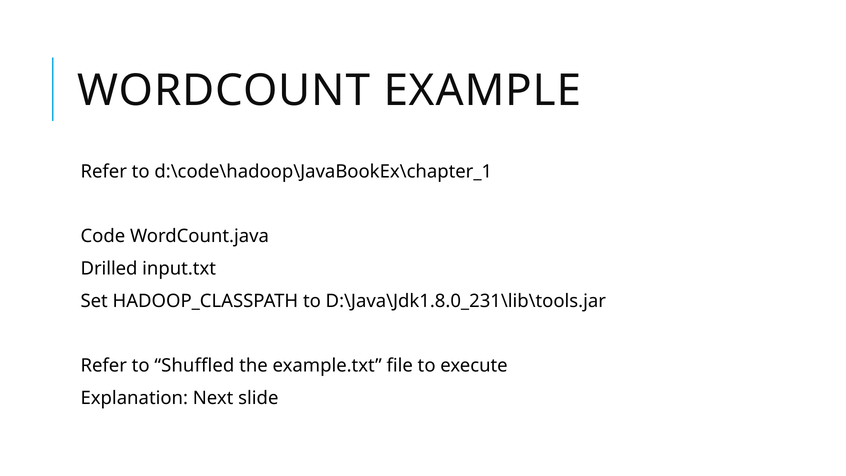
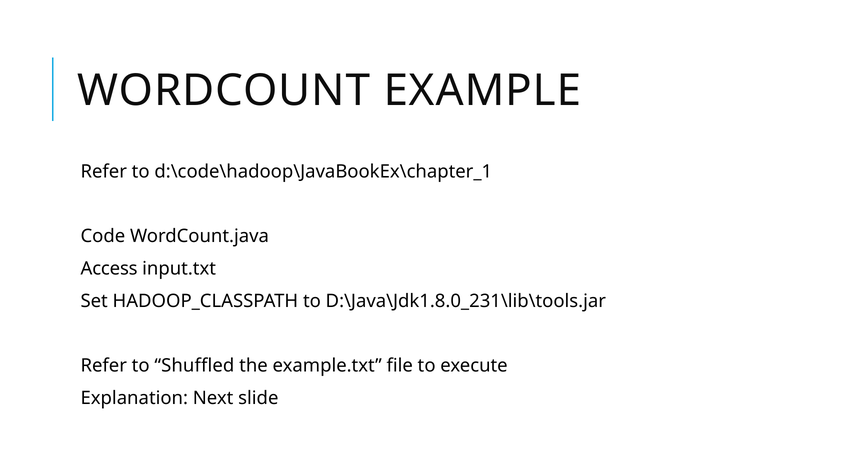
Drilled: Drilled -> Access (109, 269)
